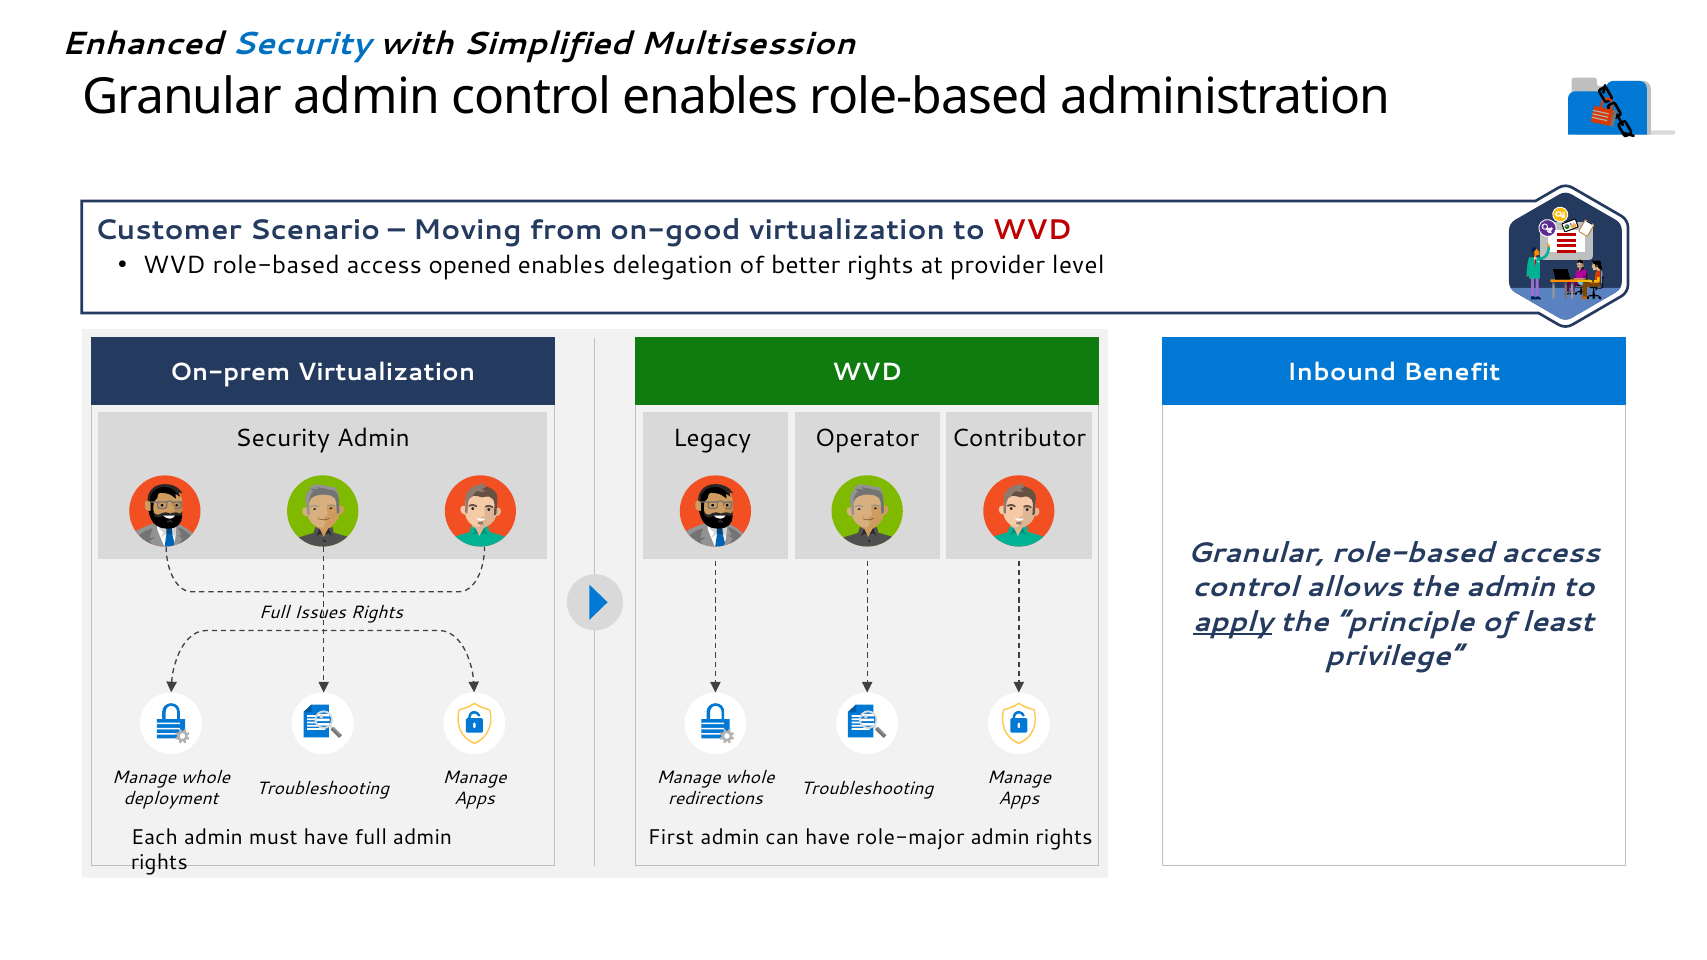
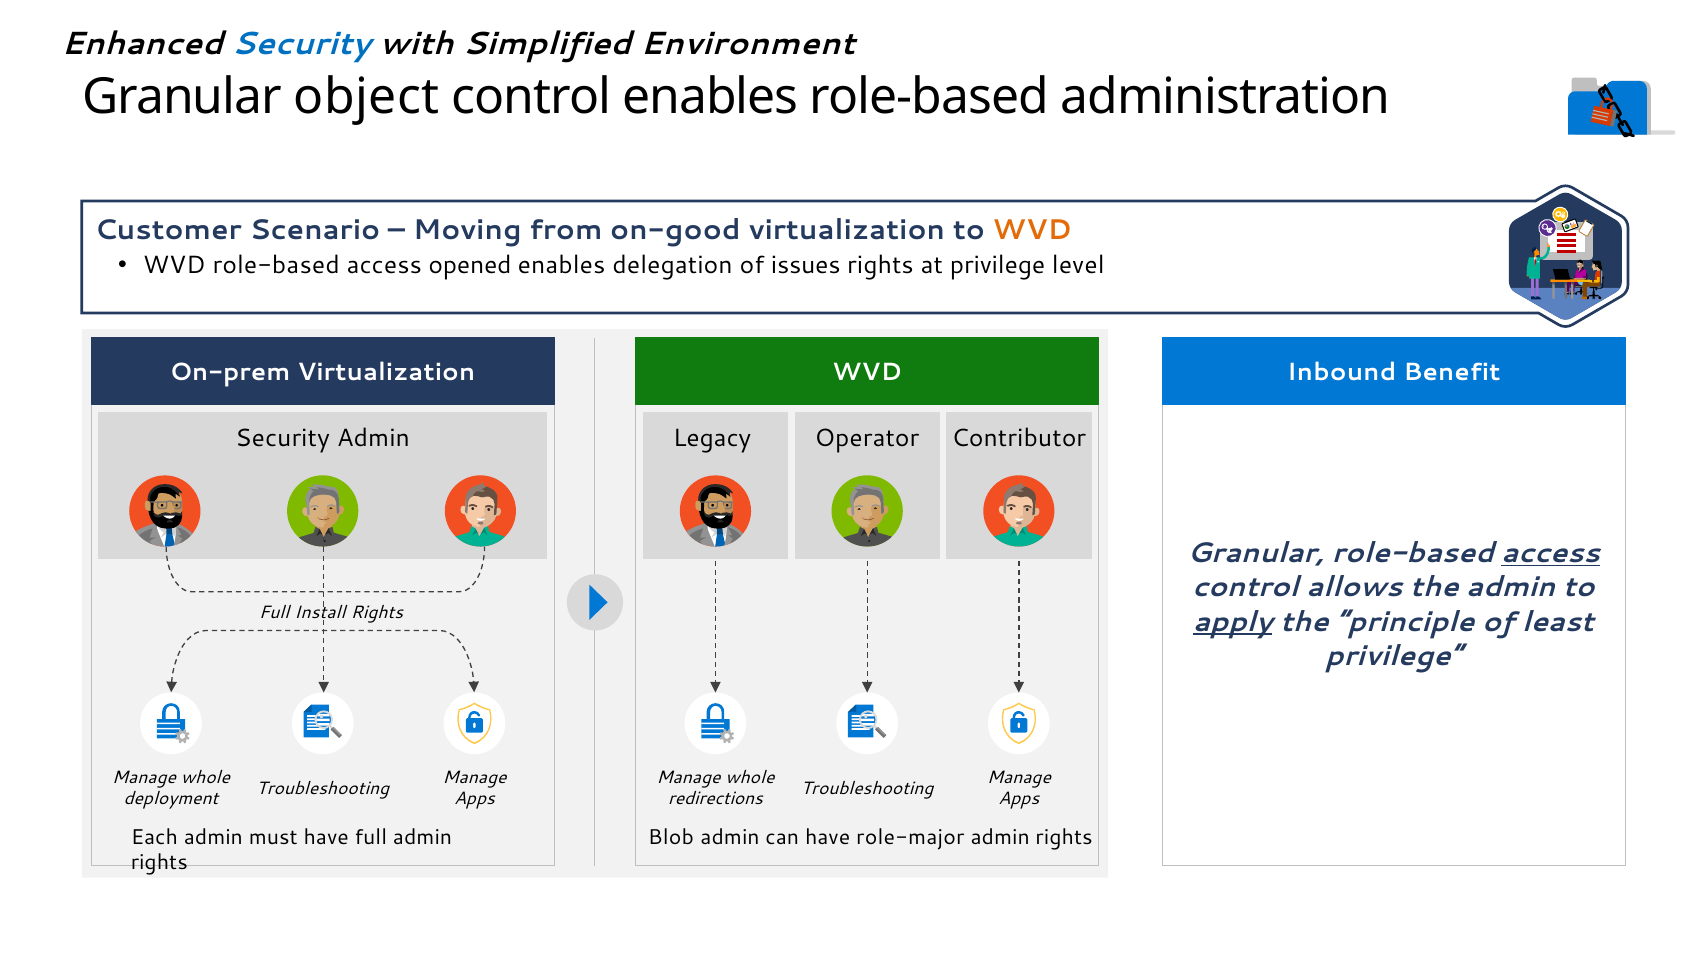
Multisession: Multisession -> Environment (748, 44)
Granular admin: admin -> object (367, 97)
WVD colour: red -> orange (1032, 230)
better: better -> issues (806, 266)
at provider: provider -> privilege (998, 266)
access underline: none -> present (1551, 554)
Issues: Issues -> Install (320, 613)
First: First -> Blob (671, 838)
